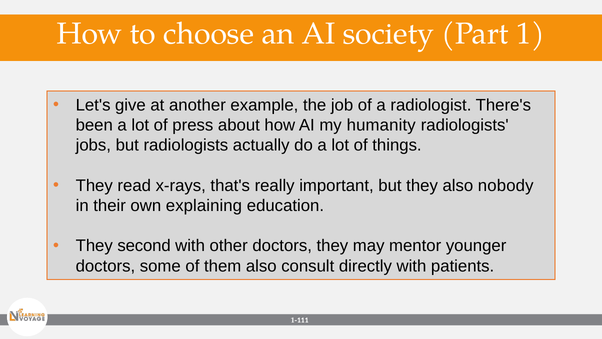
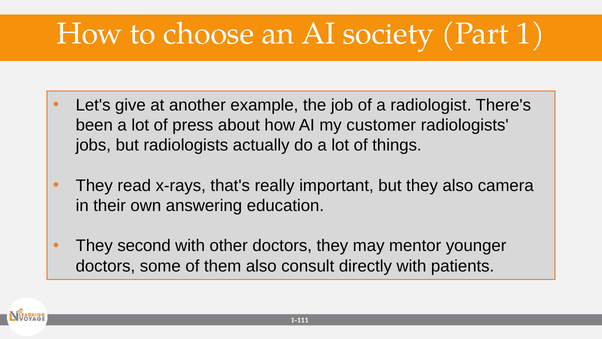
humanity: humanity -> customer (381, 125)
nobody: nobody -> camera (506, 185)
explaining: explaining -> answering (204, 206)
